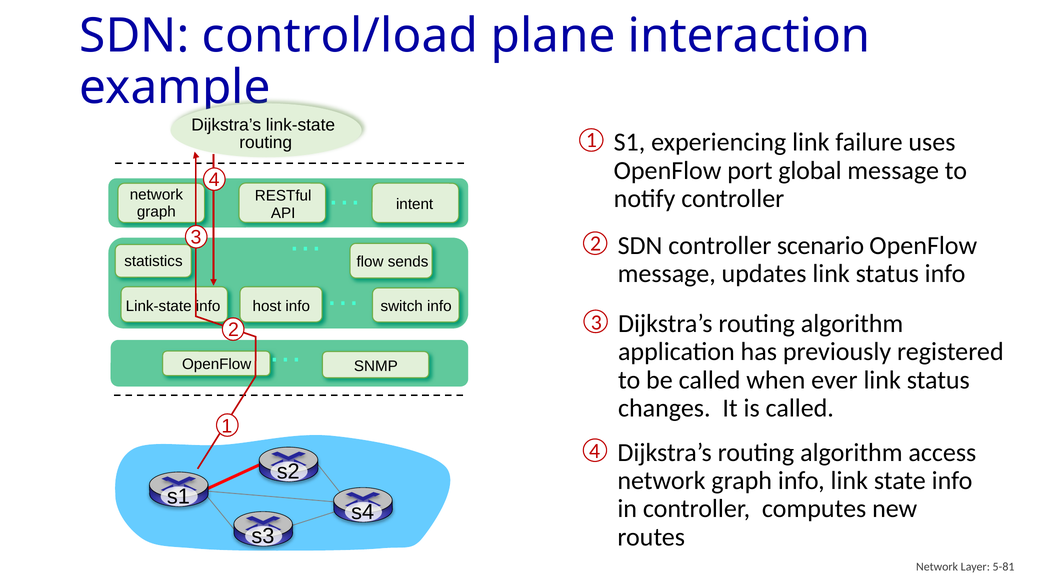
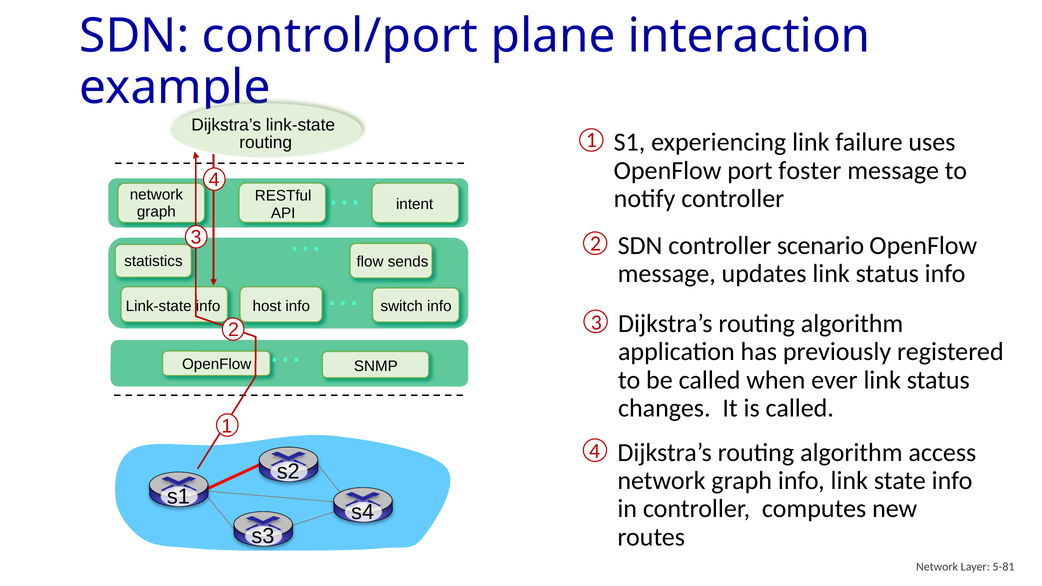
control/load: control/load -> control/port (340, 36)
global: global -> foster (810, 171)
